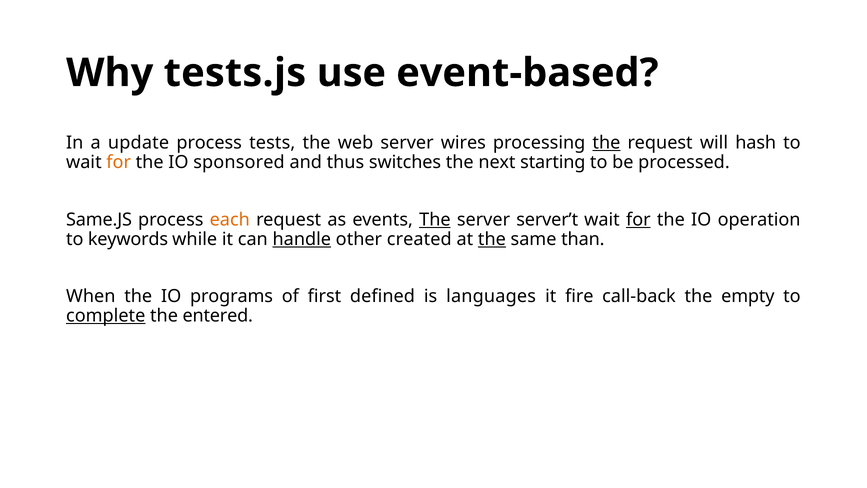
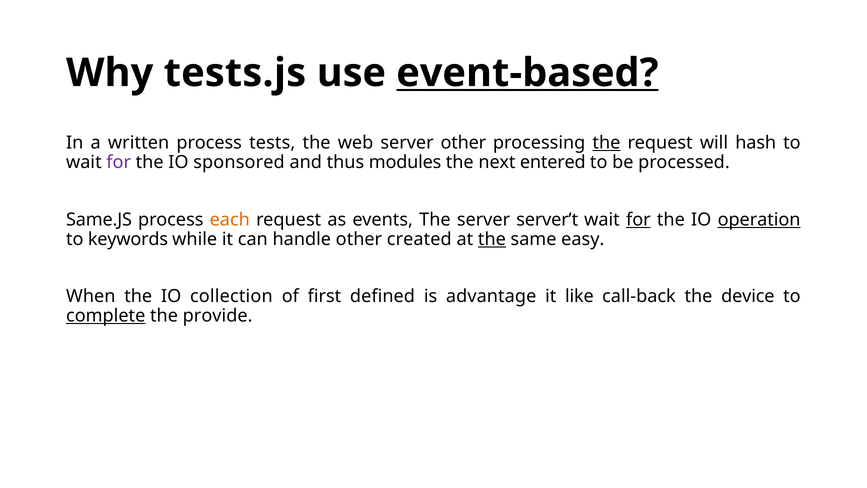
event-based underline: none -> present (527, 73)
update: update -> written (139, 143)
server wires: wires -> other (463, 143)
for colour: orange -> purple (119, 162)
switches: switches -> modules (405, 162)
starting: starting -> entered (553, 162)
The underline: present -> none (435, 219)
operation underline: none -> present (759, 219)
handle underline: present -> none (302, 239)
than: than -> easy (583, 239)
programs: programs -> collection (231, 296)
languages: languages -> advantage (491, 296)
fire: fire -> like (579, 296)
empty: empty -> device (748, 296)
entered: entered -> provide (218, 316)
